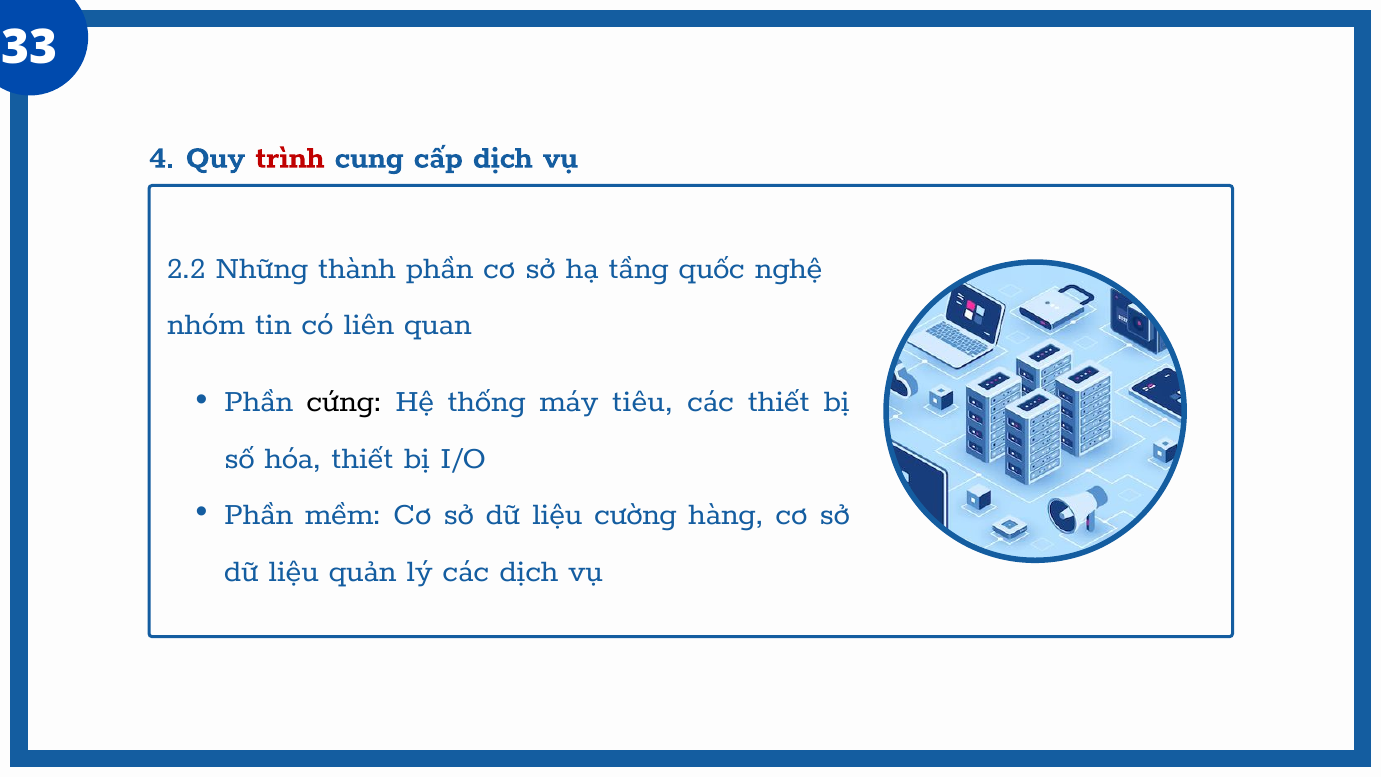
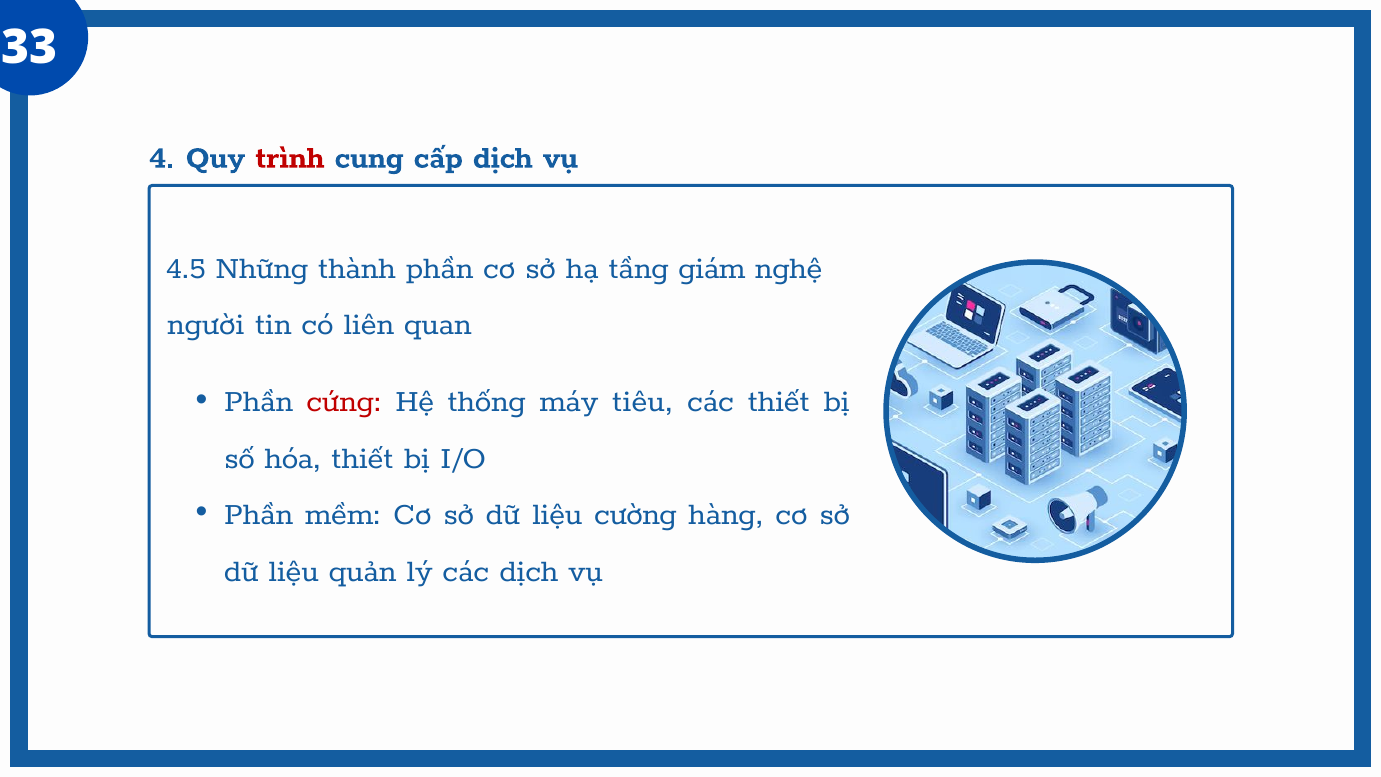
2.2: 2.2 -> 4.5 (186, 267)
quốc: quốc -> giám (712, 267)
nhóm: nhóm -> người (206, 324)
cứng colour: black -> red (344, 401)
